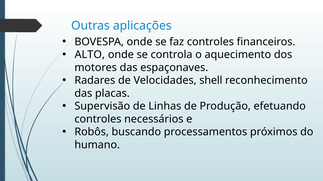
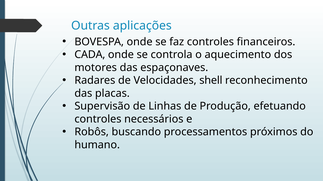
ALTO: ALTO -> CADA (90, 55)
